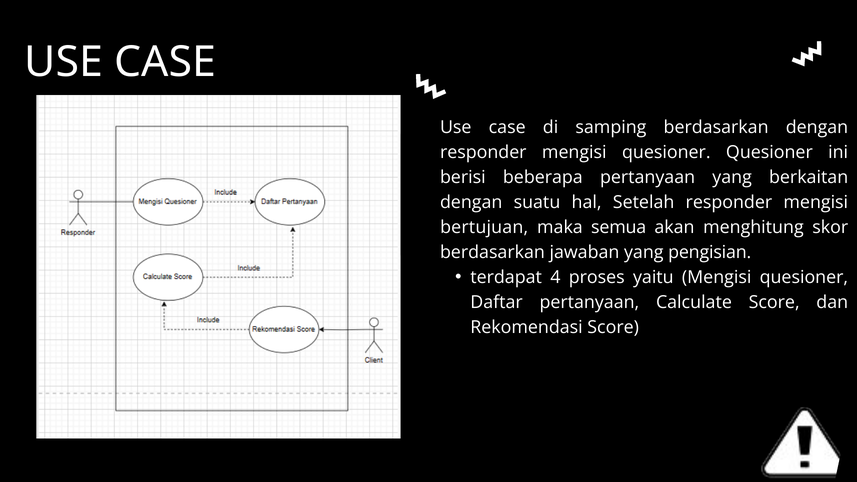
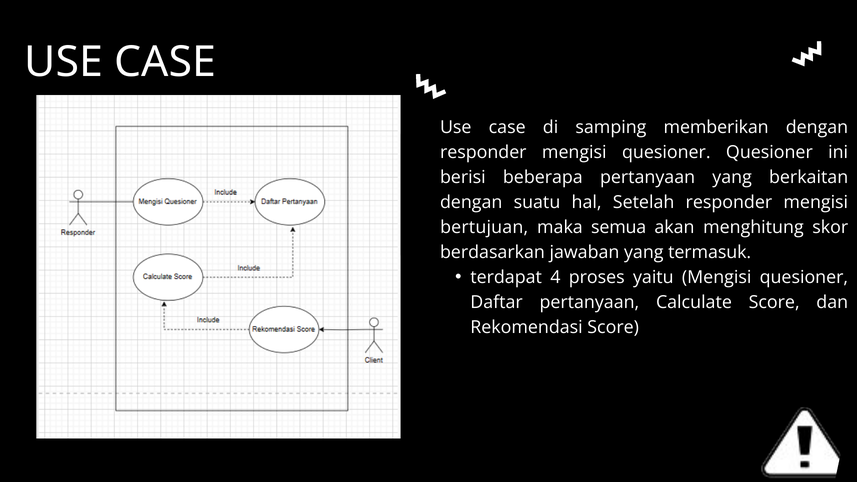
samping berdasarkan: berdasarkan -> memberikan (716, 127)
pengisian: pengisian -> termasuk (710, 252)
